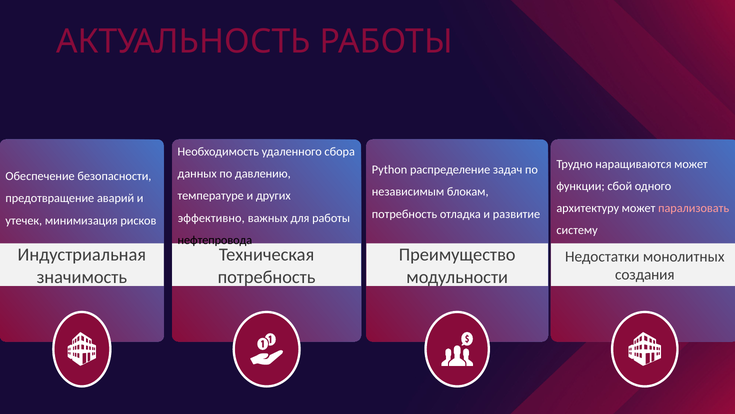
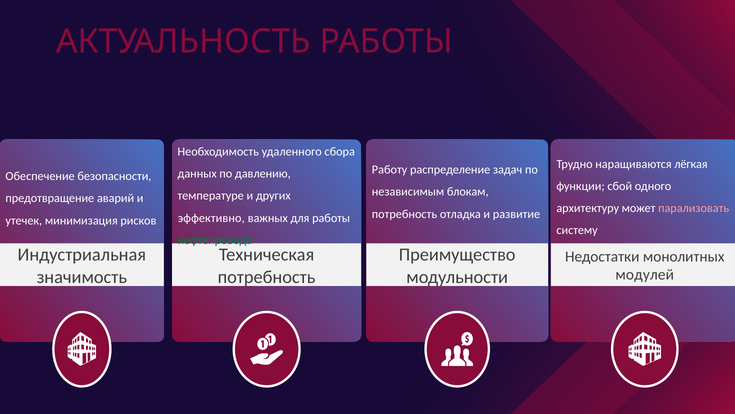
наращиваются может: может -> лёгкая (691, 164)
Python: Python -> Работу (390, 170)
нефтепровода colour: black -> green (215, 240)
создания: создания -> модулей (645, 275)
